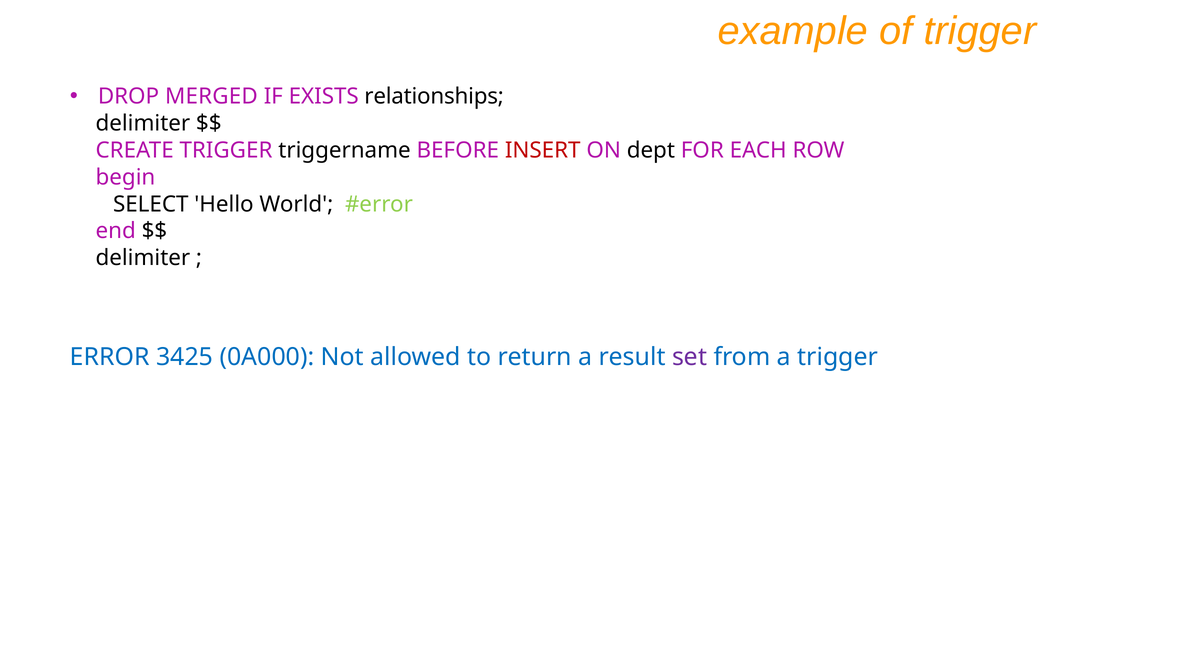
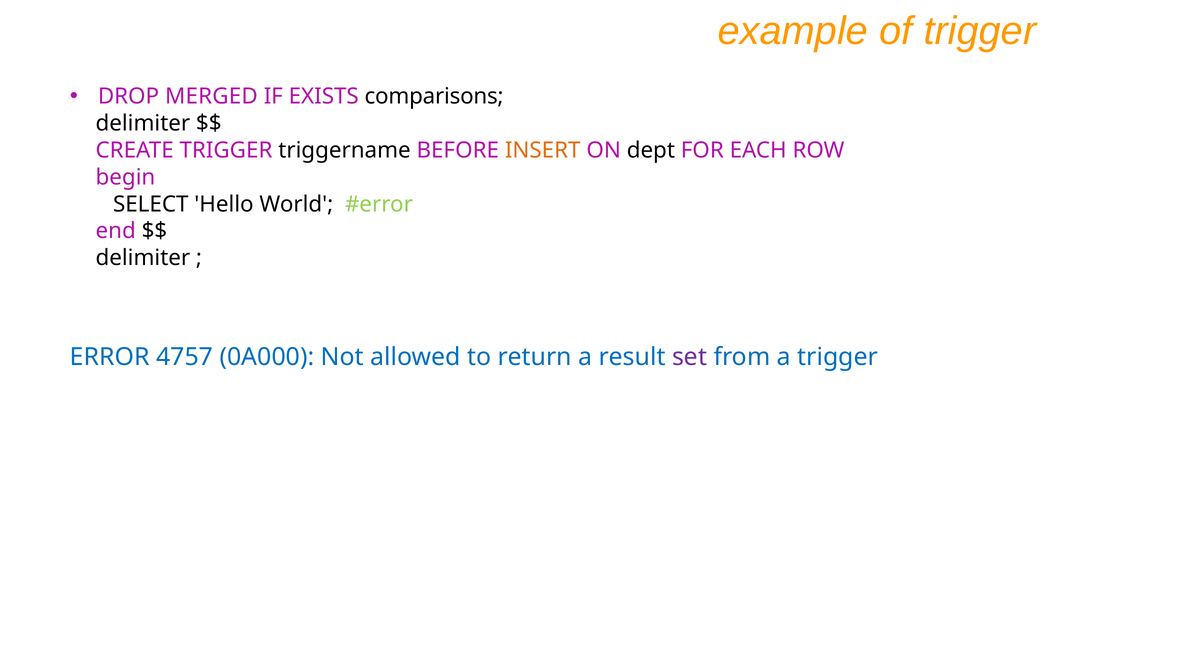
relationships: relationships -> comparisons (434, 97)
INSERT colour: red -> orange (543, 150)
3425: 3425 -> 4757 (185, 357)
